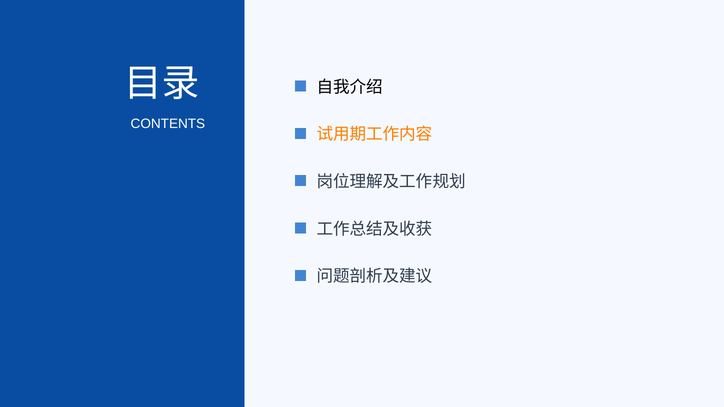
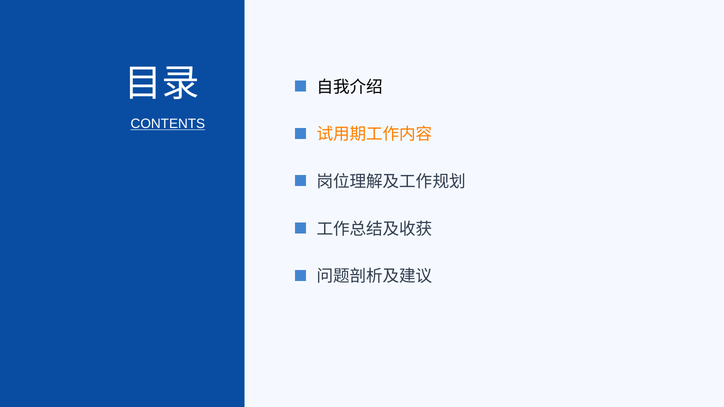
CONTENTS underline: none -> present (168, 124)
